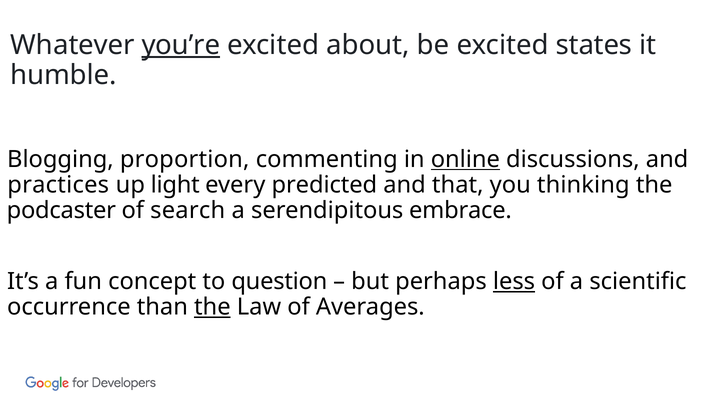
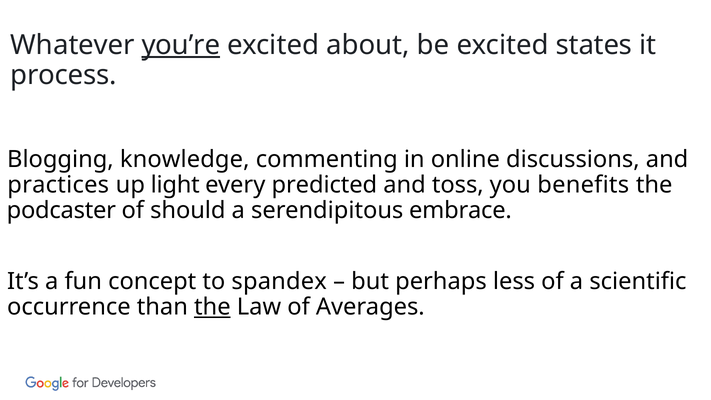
humble: humble -> process (63, 75)
proportion: proportion -> knowledge (185, 159)
online underline: present -> none (465, 159)
that: that -> toss (458, 185)
thinking: thinking -> benefits (583, 185)
search: search -> should (188, 210)
question: question -> spandex (279, 281)
less underline: present -> none (514, 281)
